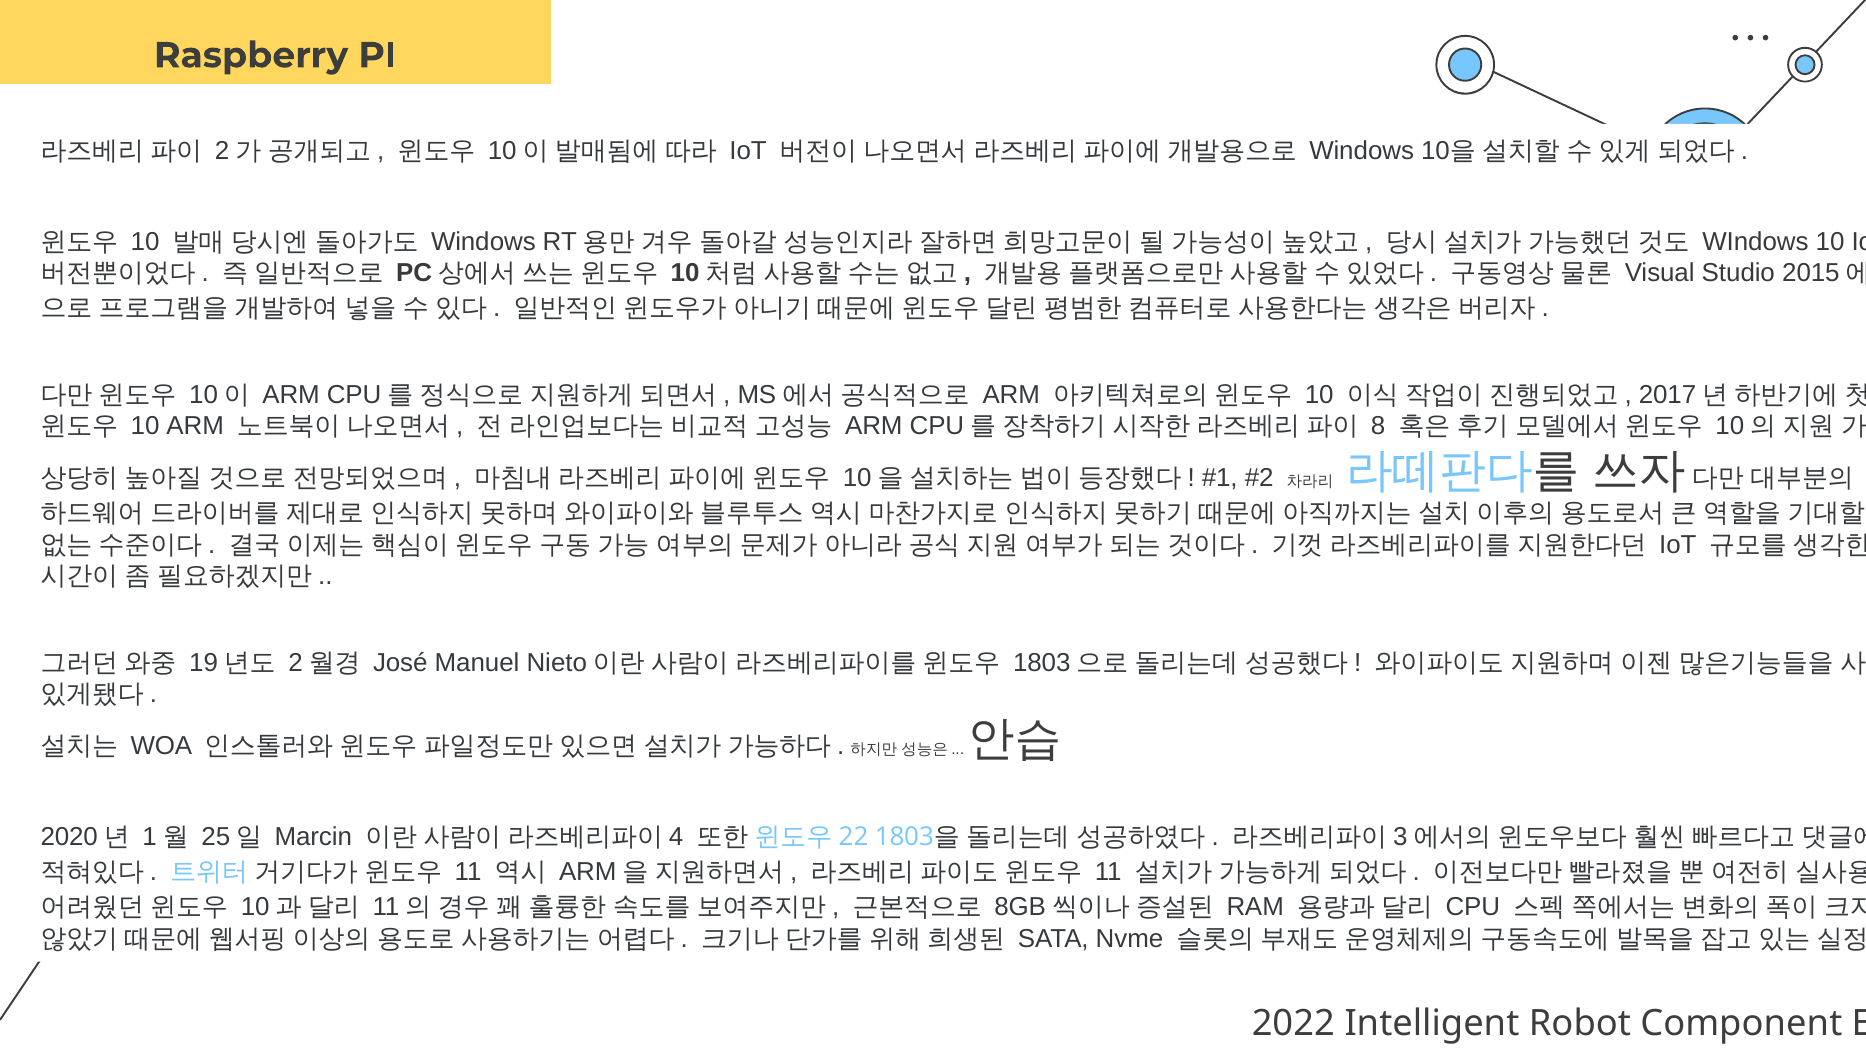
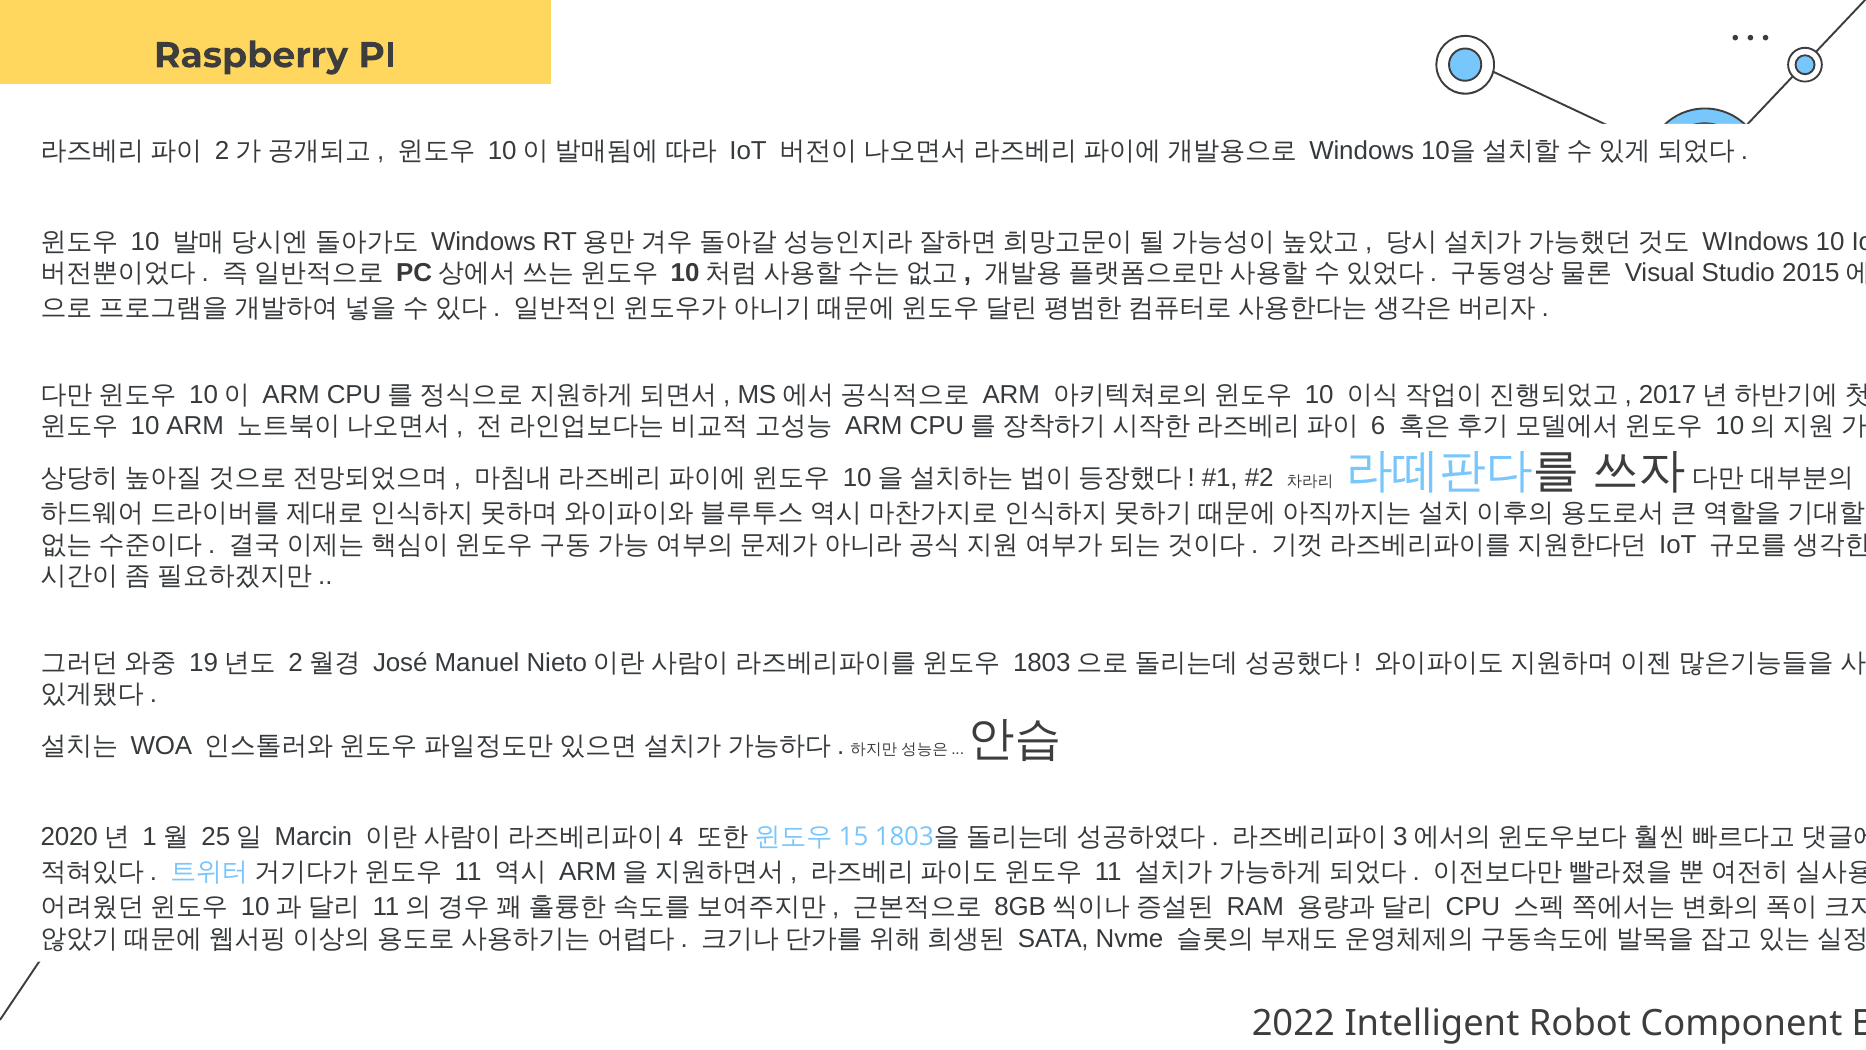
8: 8 -> 6 (1378, 426)
22: 22 -> 15 (853, 837)
